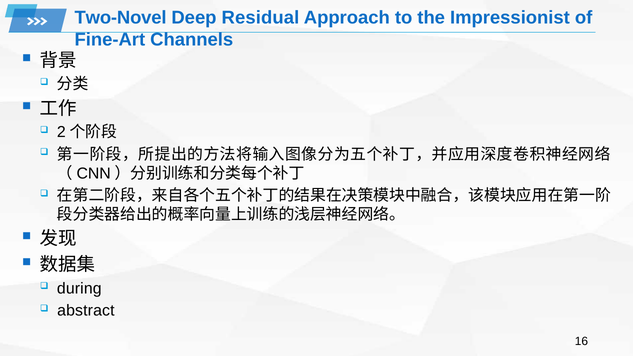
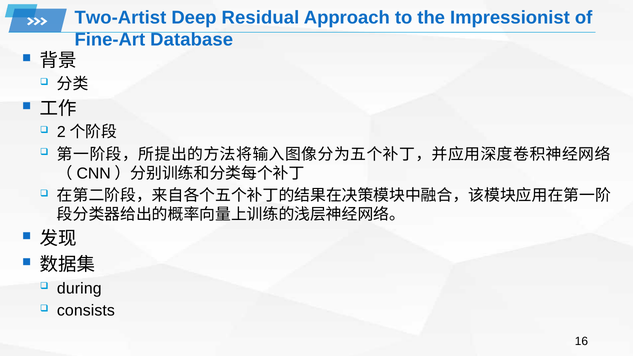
Two-Novel: Two-Novel -> Two-Artist (120, 18)
Channels: Channels -> Database (192, 40)
abstract: abstract -> consists (86, 311)
